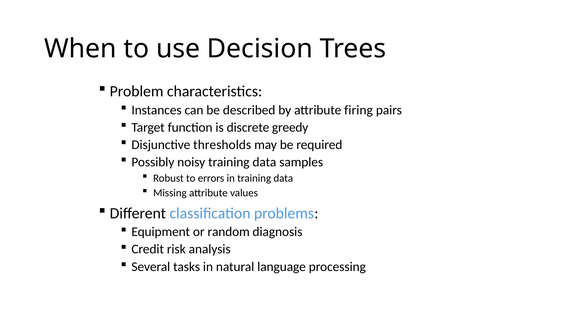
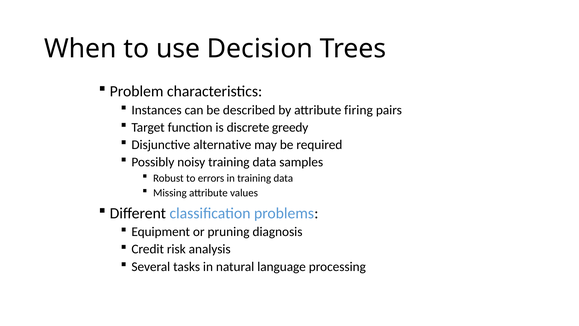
thresholds: thresholds -> alternative (222, 145)
random: random -> pruning (229, 232)
